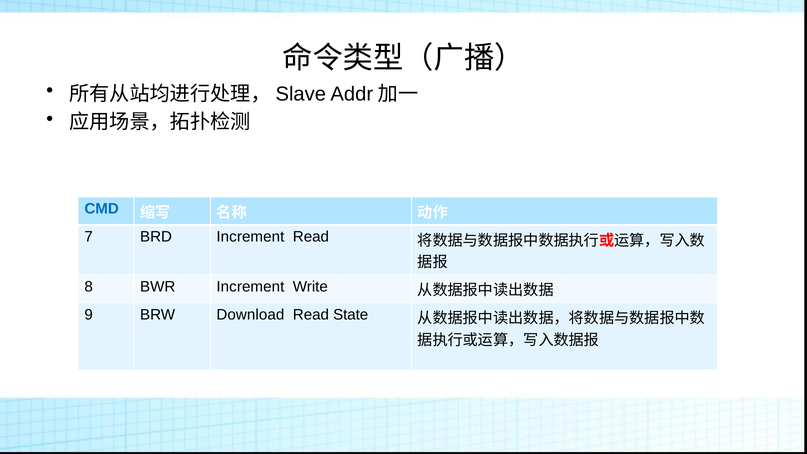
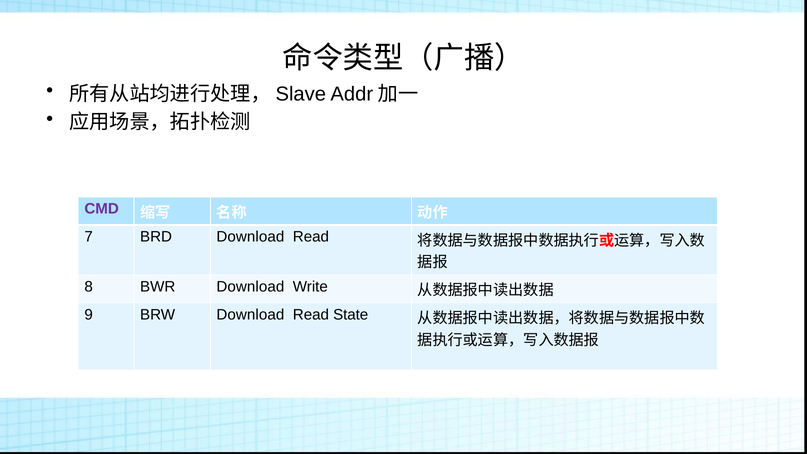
CMD colour: blue -> purple (102, 209)
BRD Increment: Increment -> Download (250, 237)
BWR Increment: Increment -> Download (250, 287)
